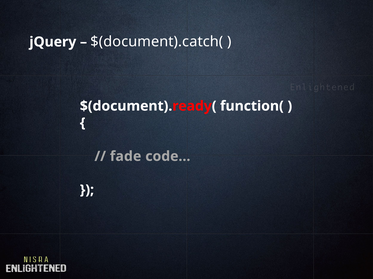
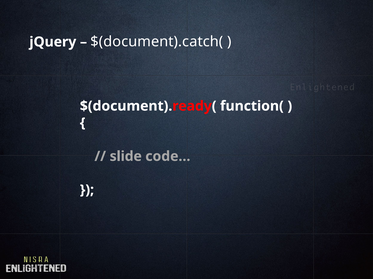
fade: fade -> slide (126, 157)
